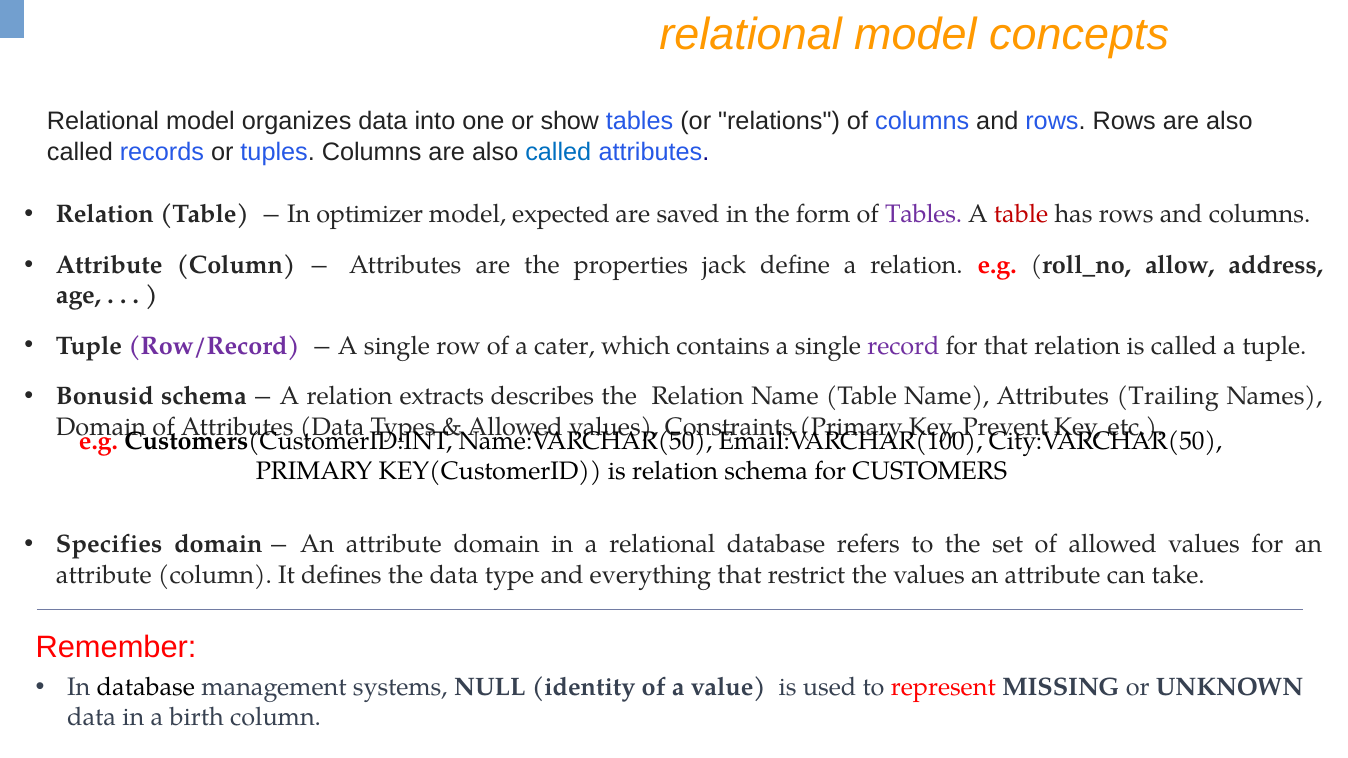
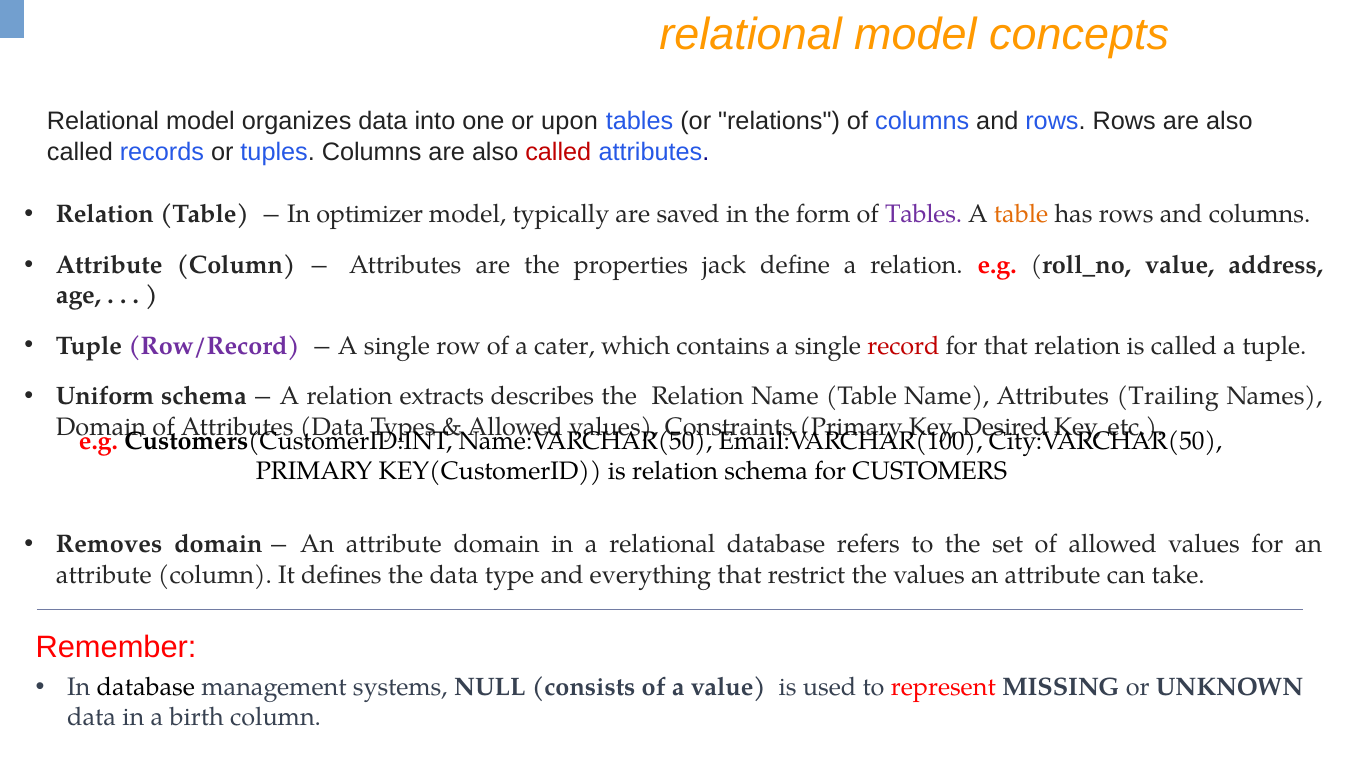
show: show -> upon (570, 122)
called colour: blue -> red (558, 152)
expected: expected -> typically (561, 215)
table colour: red -> orange (1021, 215)
roll_no allow: allow -> value (1180, 265)
record colour: purple -> red (903, 346)
Bonusid: Bonusid -> Uniform (105, 397)
Prevent: Prevent -> Desired (1005, 427)
Specifies: Specifies -> Removes (109, 545)
identity: identity -> consists (584, 687)
